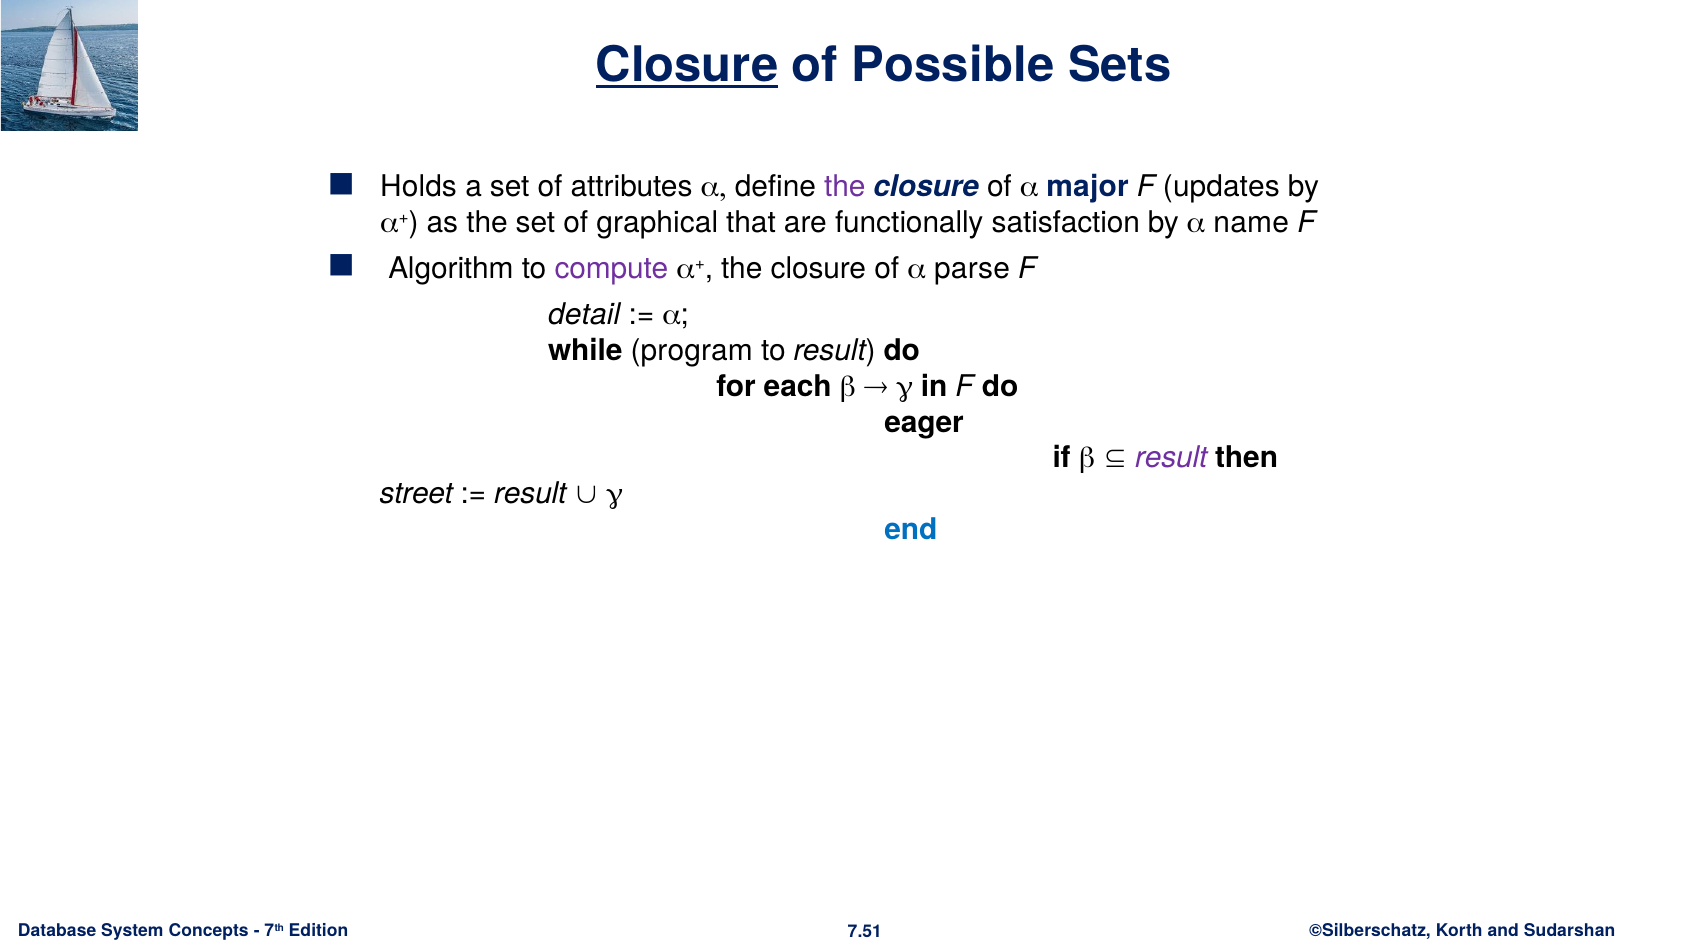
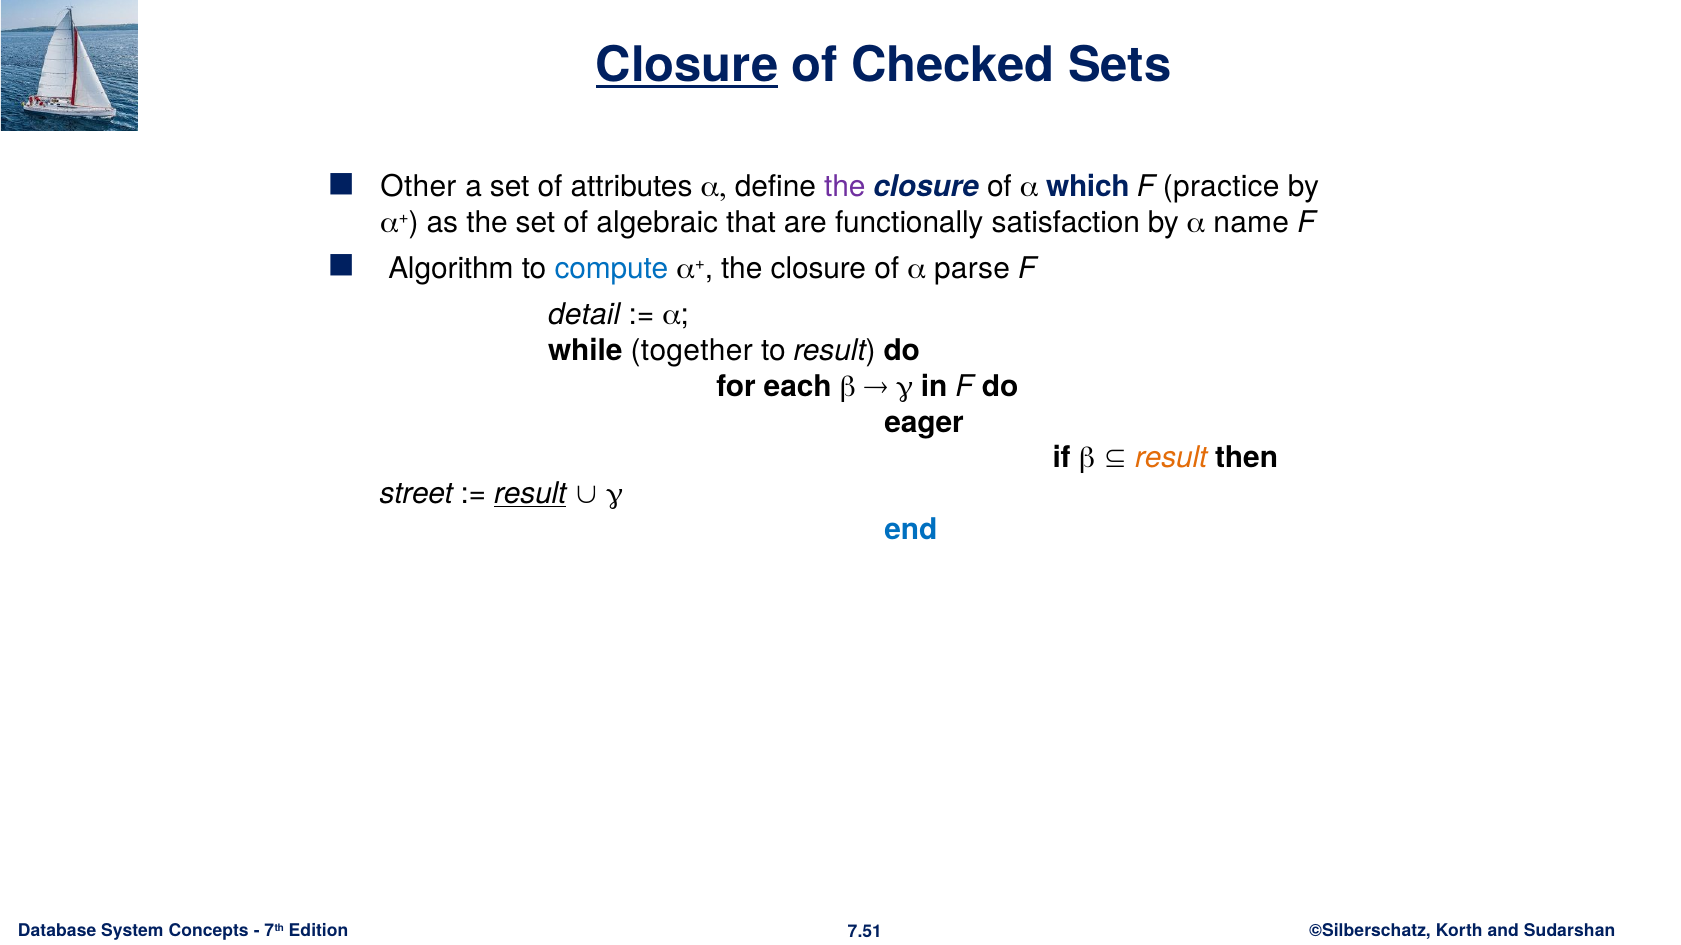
Possible: Possible -> Checked (953, 66)
Holds: Holds -> Other (418, 187)
major: major -> which (1088, 187)
updates: updates -> practice (1221, 187)
graphical: graphical -> algebraic (657, 223)
compute colour: purple -> blue (611, 269)
program: program -> together (692, 351)
result colour: purple -> orange (1171, 458)
result underline: none -> present (530, 494)
